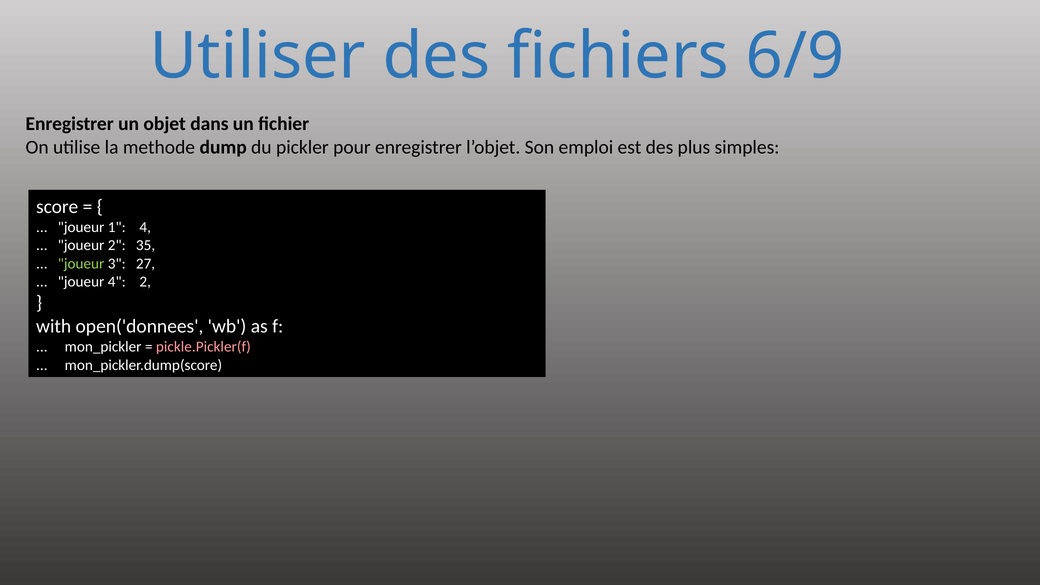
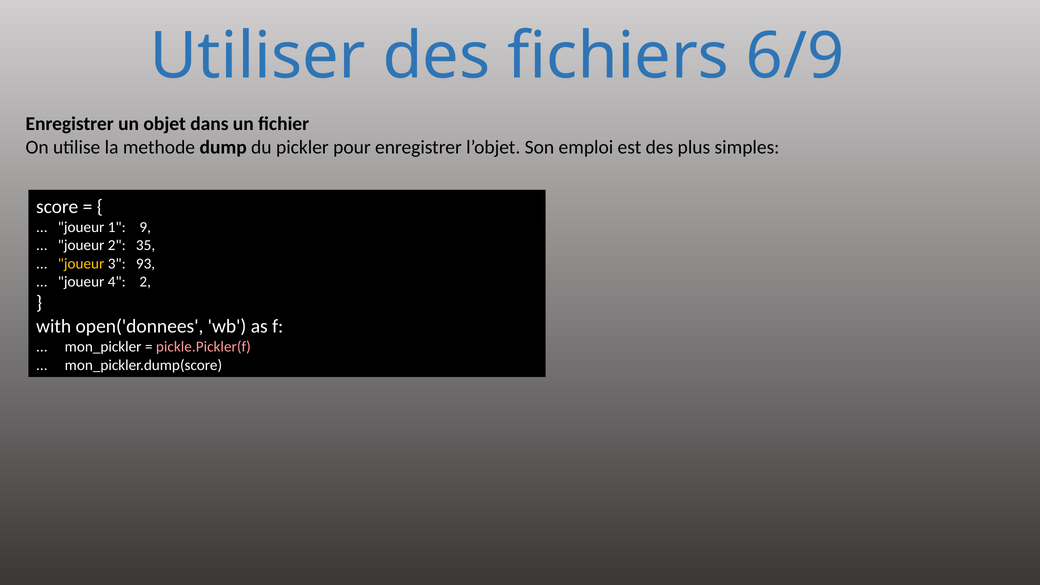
1 4: 4 -> 9 (145, 227)
joueur colour: light green -> yellow (81, 264)
27: 27 -> 93 (146, 264)
